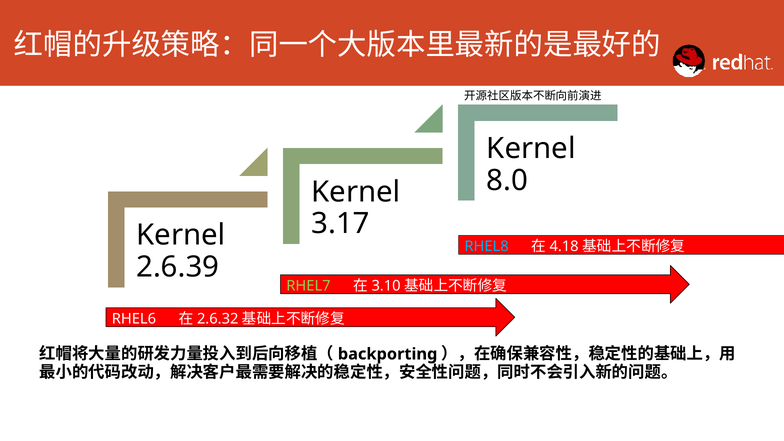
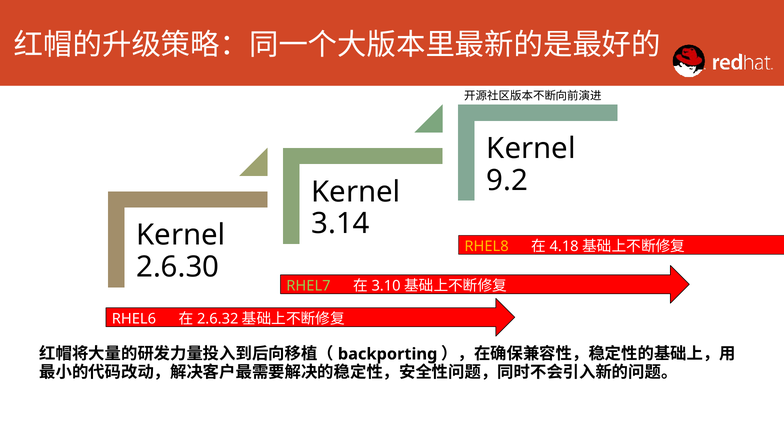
8.0: 8.0 -> 9.2 (507, 180)
3.17: 3.17 -> 3.14 (340, 224)
RHEL8 colour: light blue -> yellow (487, 247)
2.6.39: 2.6.39 -> 2.6.30 (178, 267)
